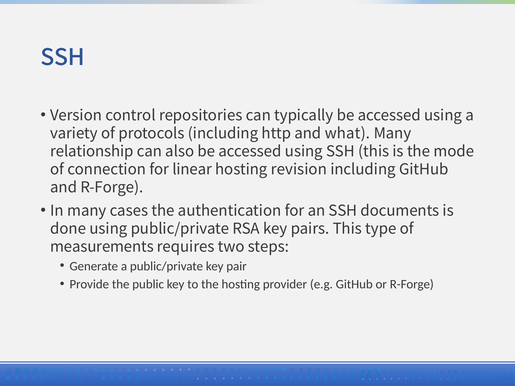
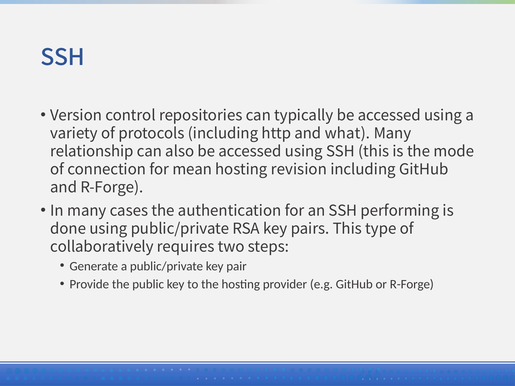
linear: linear -> mean (192, 170)
documents: documents -> performing (400, 211)
measurements: measurements -> collaboratively (102, 247)
